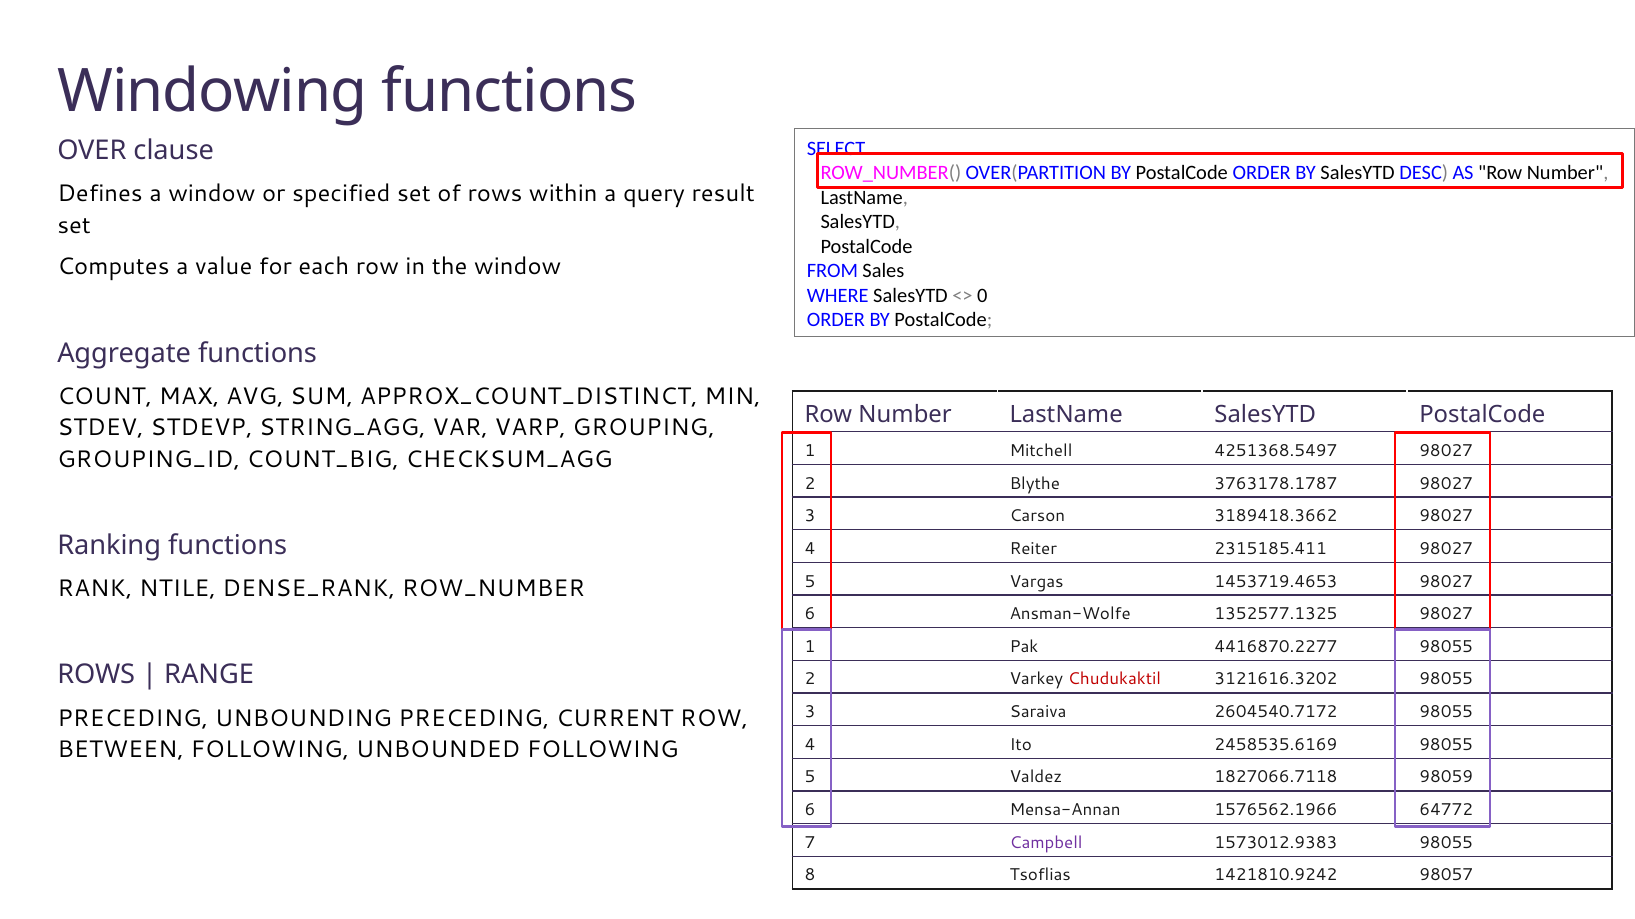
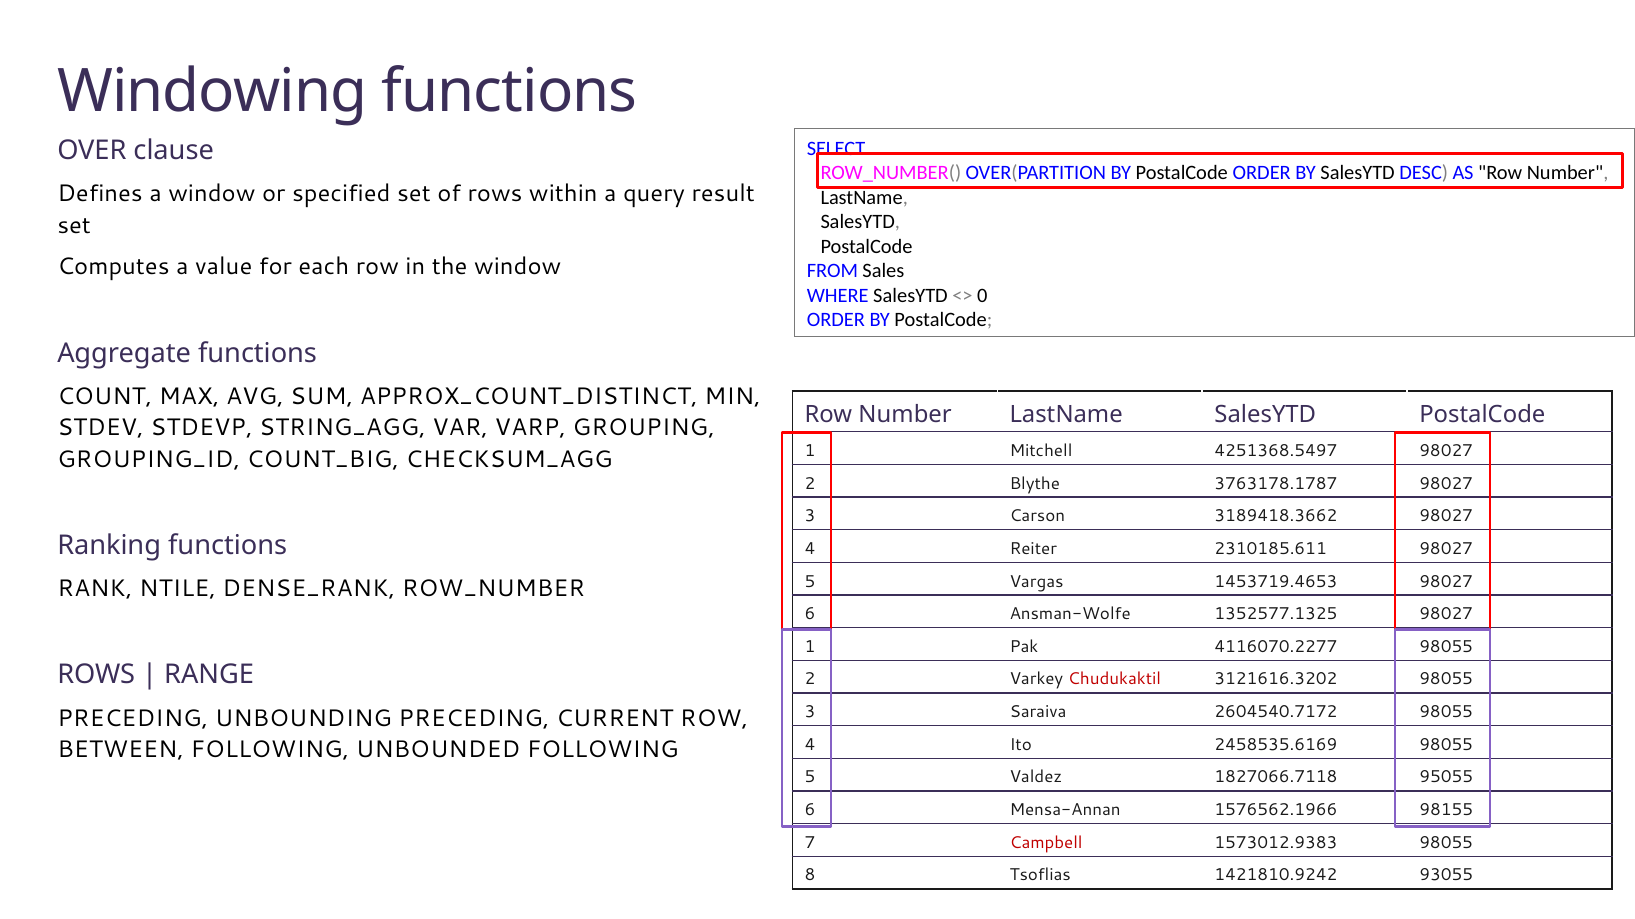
2315185.411: 2315185.411 -> 2310185.611 (1271, 549)
4416870.2277: 4416870.2277 -> 4116070.2277 (1276, 647)
98059: 98059 -> 95055 (1446, 778)
64772: 64772 -> 98155 (1446, 811)
Campbell colour: purple -> red (1046, 843)
98057: 98057 -> 93055 (1446, 876)
